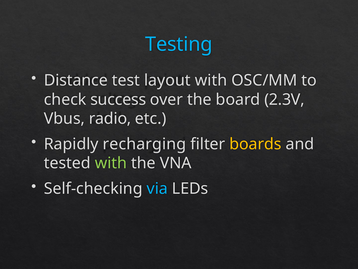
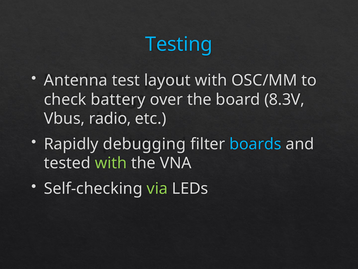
Distance: Distance -> Antenna (76, 80)
success: success -> battery (118, 99)
2.3V: 2.3V -> 8.3V (284, 99)
recharging: recharging -> debugging (144, 144)
boards colour: yellow -> light blue (255, 144)
via colour: light blue -> light green (157, 188)
